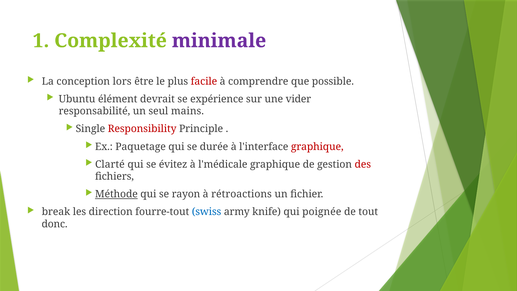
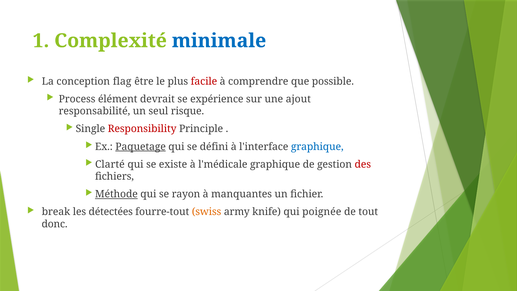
minimale colour: purple -> blue (219, 41)
lors: lors -> flag (122, 81)
Ubuntu: Ubuntu -> Process (77, 99)
vider: vider -> ajout (298, 99)
mains: mains -> risque (188, 111)
Paquetage underline: none -> present (141, 147)
durée: durée -> défini (214, 147)
graphique colour: red -> blue (317, 147)
évitez: évitez -> existe (173, 164)
rétroactions: rétroactions -> manquantes (242, 194)
direction: direction -> détectées (111, 212)
swiss colour: blue -> orange (207, 212)
